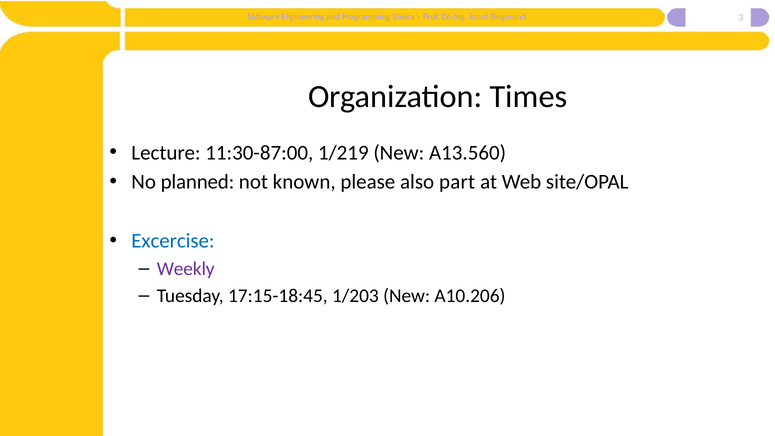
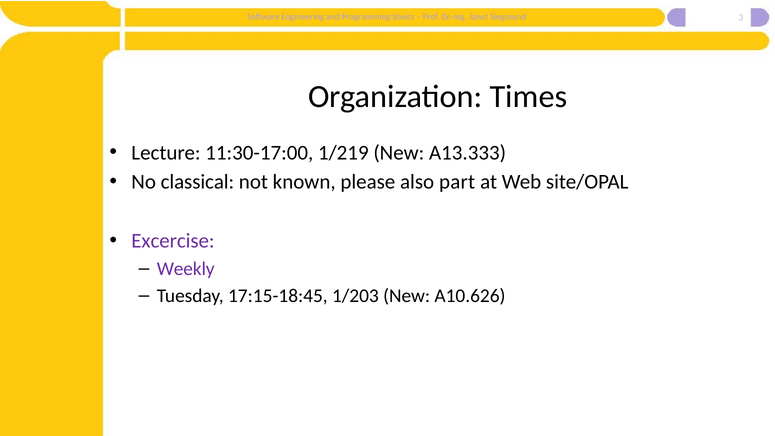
11:30-87:00: 11:30-87:00 -> 11:30-17:00 (259, 153)
A13.560: A13.560 -> A13.333 (468, 153)
planned: planned -> classical (197, 182)
Excercise colour: blue -> purple (173, 241)
A10.206: A10.206 -> A10.626 (470, 296)
